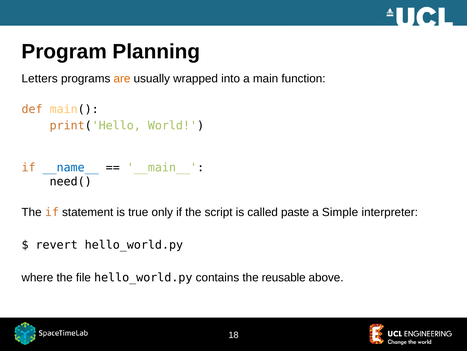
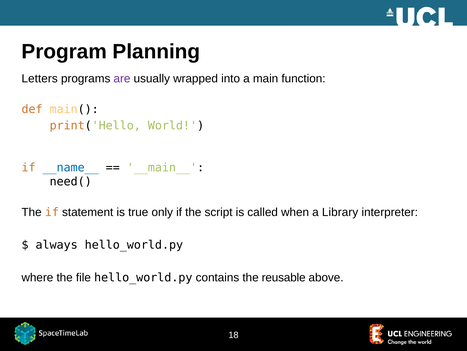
are colour: orange -> purple (122, 79)
paste: paste -> when (295, 212)
Simple: Simple -> Library (340, 212)
revert: revert -> always (57, 244)
